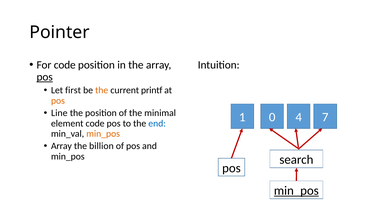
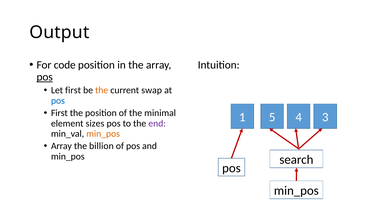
Pointer: Pointer -> Output (59, 32)
printf: printf -> swap (152, 90)
pos colour: orange -> blue (58, 101)
Line: Line -> First (59, 113)
0: 0 -> 5 (272, 117)
7: 7 -> 3 (325, 117)
element code: code -> sizes (95, 124)
end colour: blue -> purple (157, 124)
min_pos underline: present -> none (296, 191)
